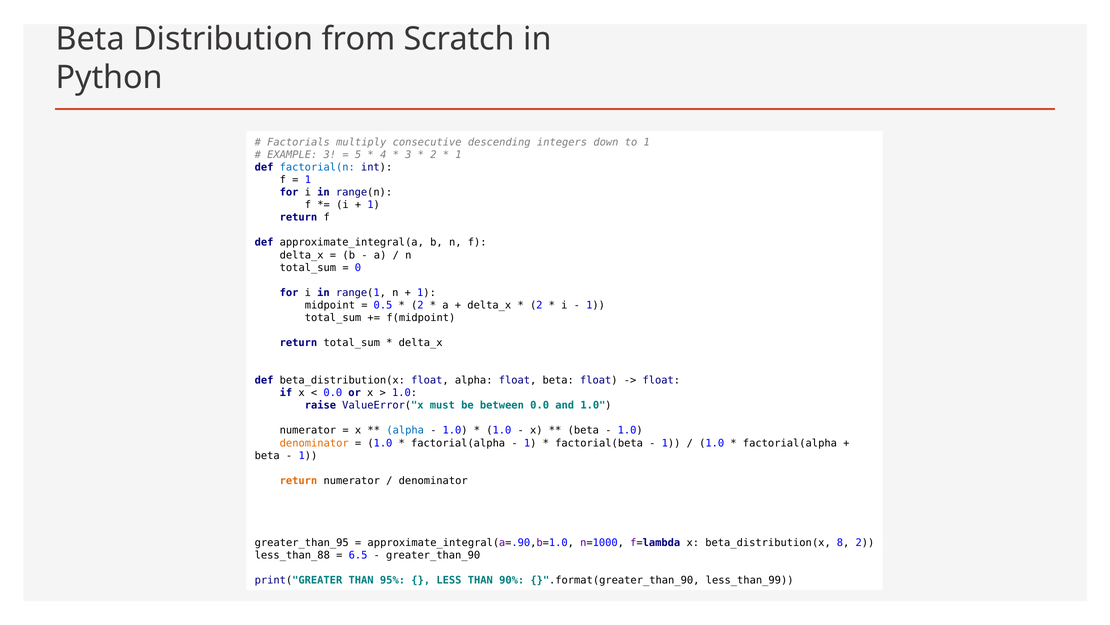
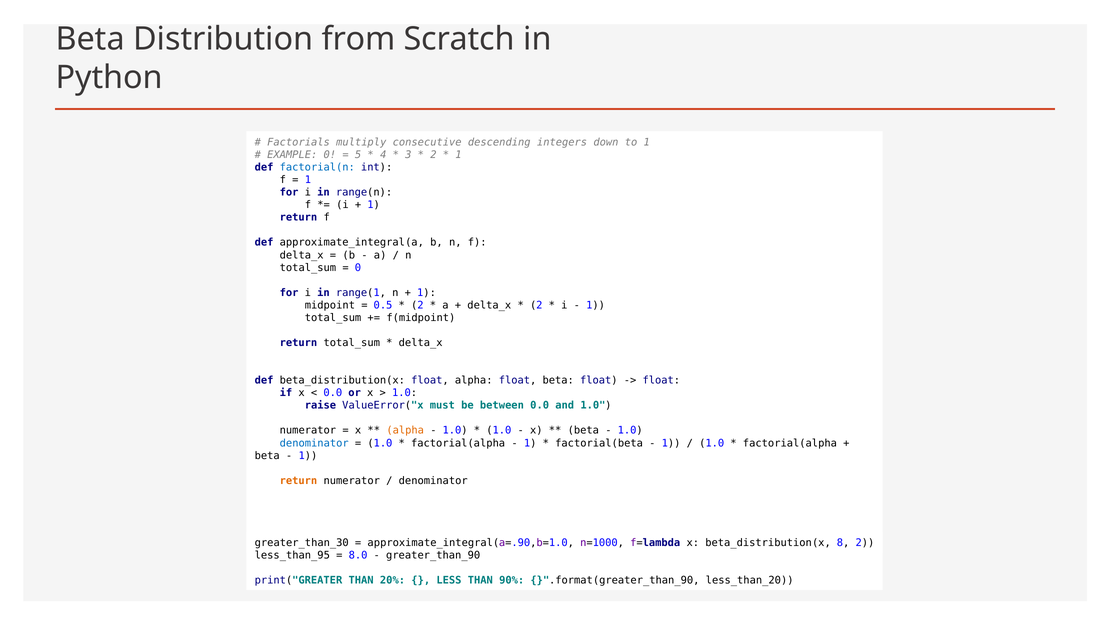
EXAMPLE 3: 3 -> 0 (330, 155)
alpha colour: blue -> orange (405, 430)
denominator colour: orange -> blue (314, 443)
greater_than_95: greater_than_95 -> greater_than_30 (302, 542)
less_than_88: less_than_88 -> less_than_95 (292, 555)
6.5: 6.5 -> 8.0 (358, 555)
95%: 95% -> 20% (393, 580)
less_than_99: less_than_99 -> less_than_20 (750, 580)
